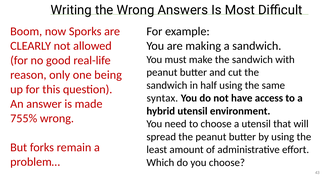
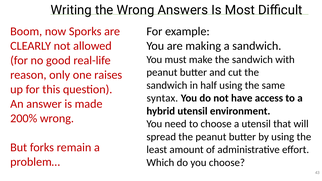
being: being -> raises (108, 75)
755%: 755% -> 200% (24, 118)
